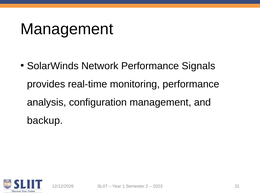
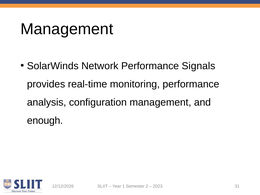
backup: backup -> enough (45, 120)
